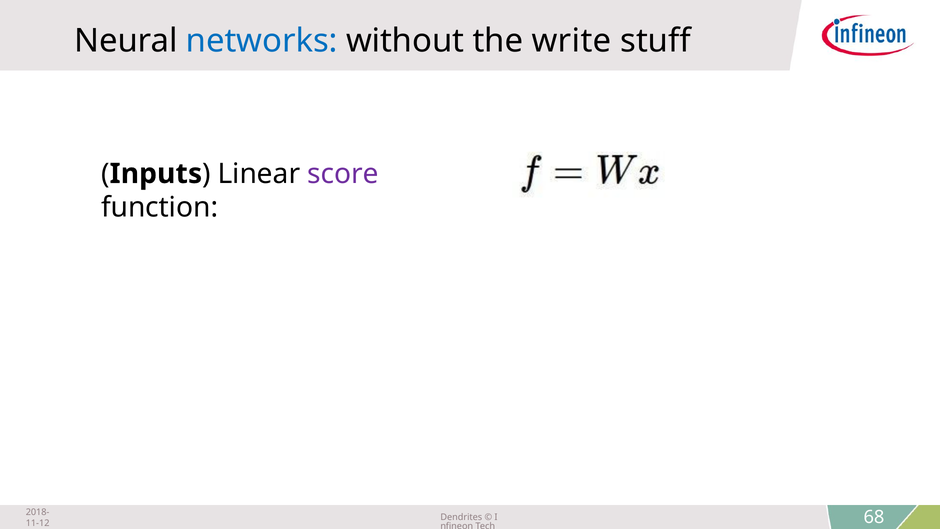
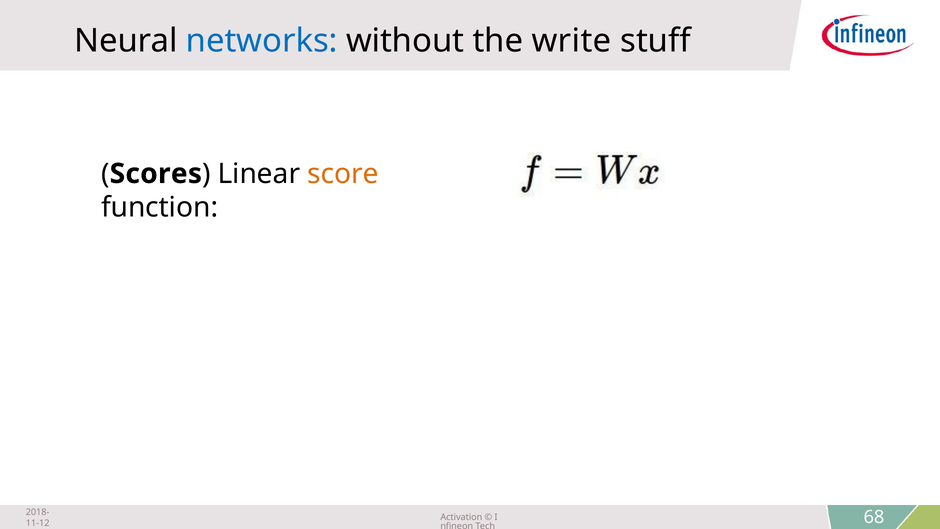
Inputs: Inputs -> Scores (156, 174)
score colour: purple -> orange (343, 174)
Dendrites: Dendrites -> Activation (461, 517)
